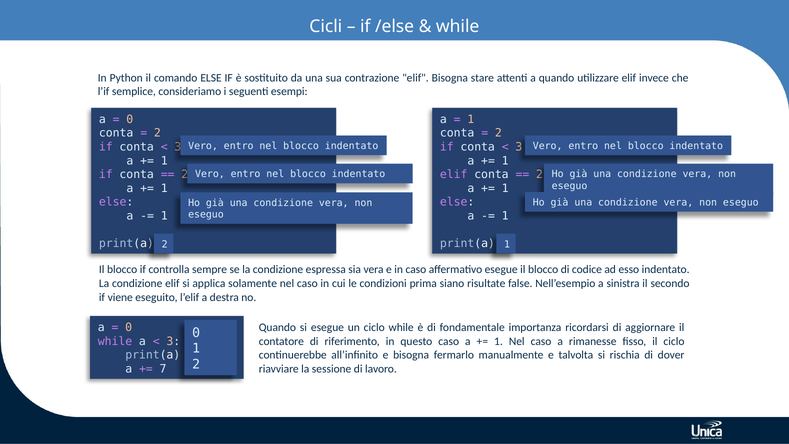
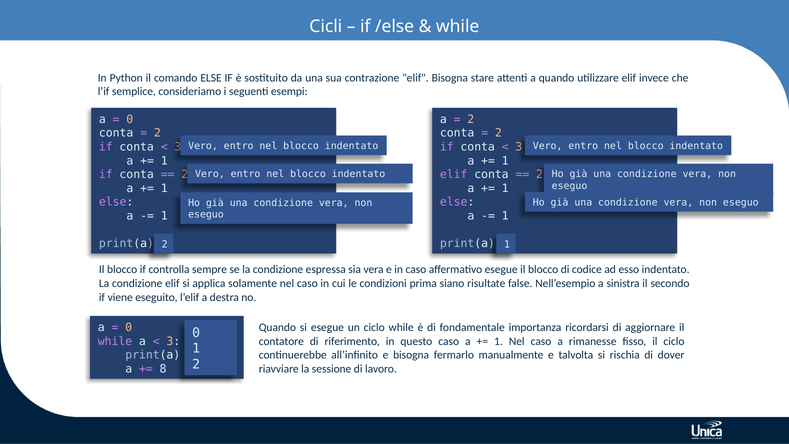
1: 1 -> 2 (471, 119)
7: 7 -> 8 (163, 369)
